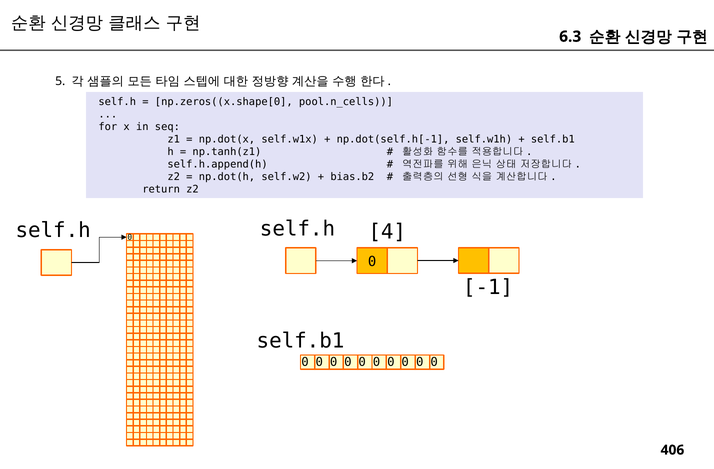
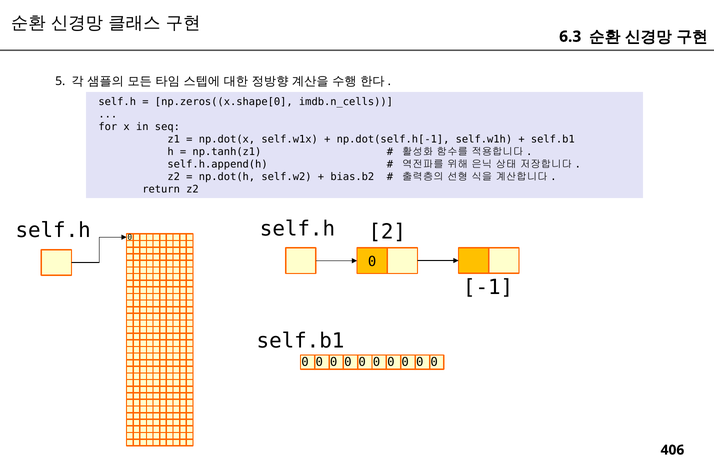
pool.n_cells: pool.n_cells -> imdb.n_cells (346, 102)
4: 4 -> 2 (387, 232)
